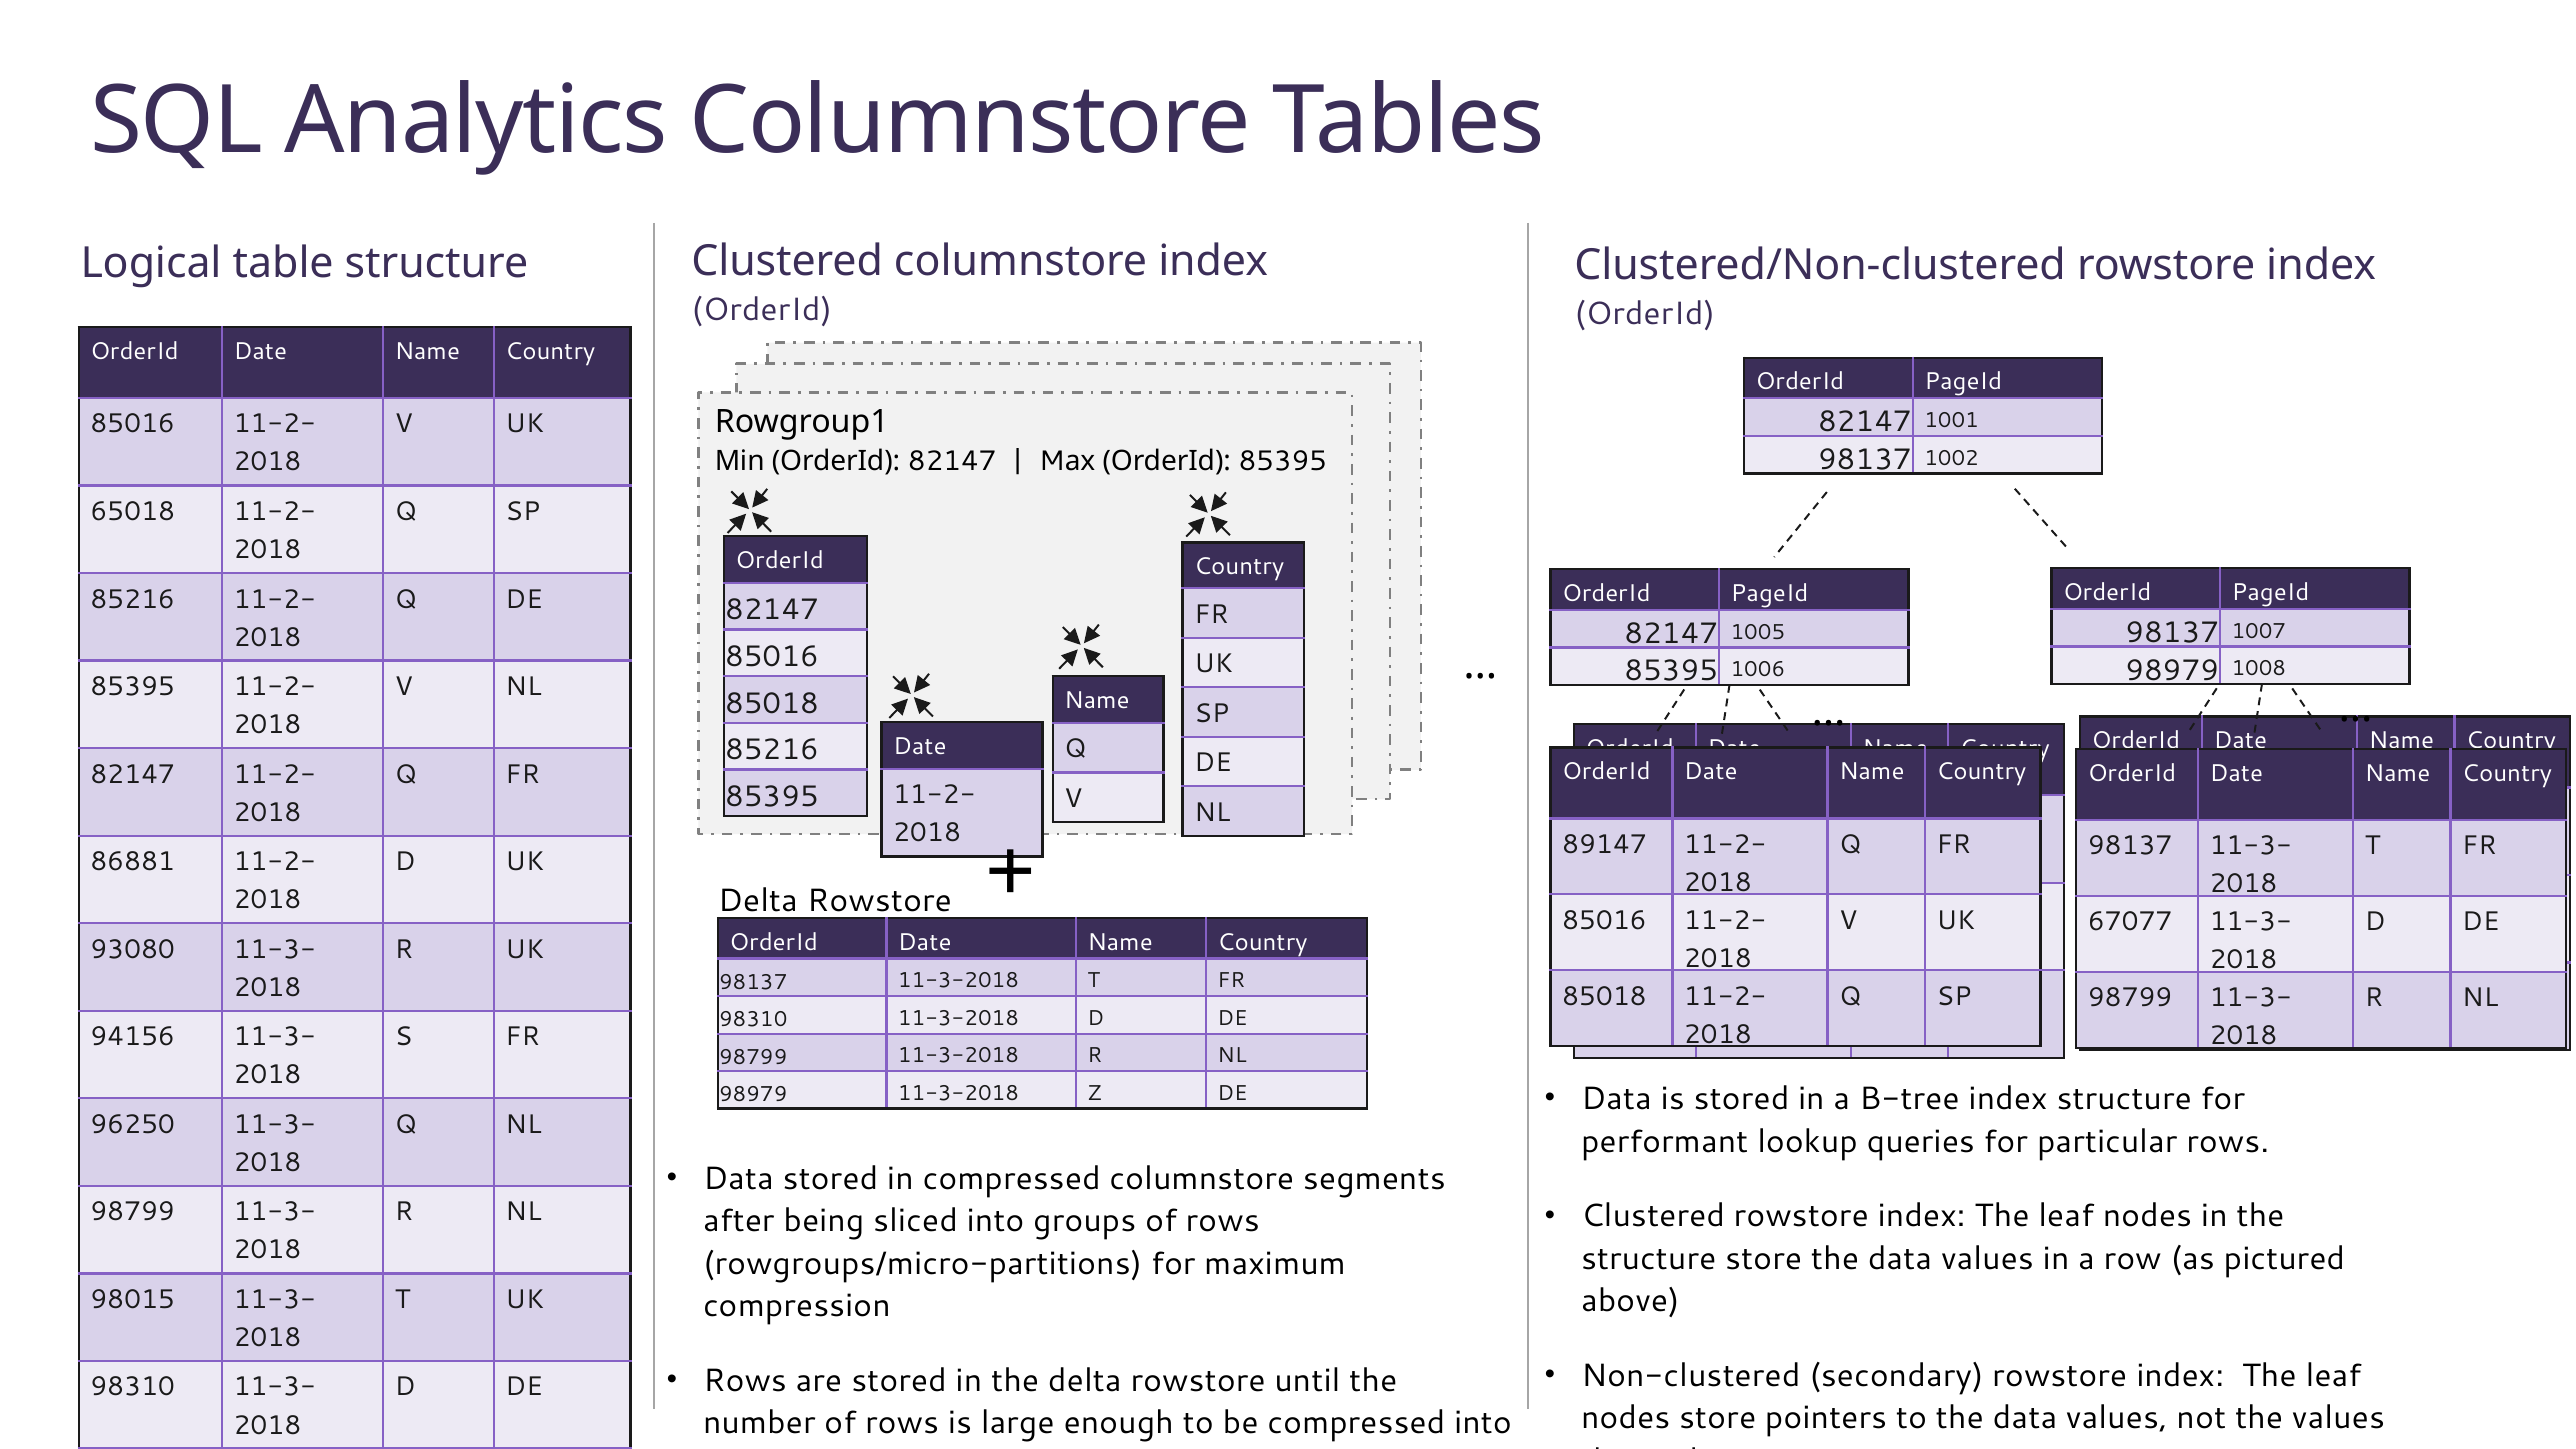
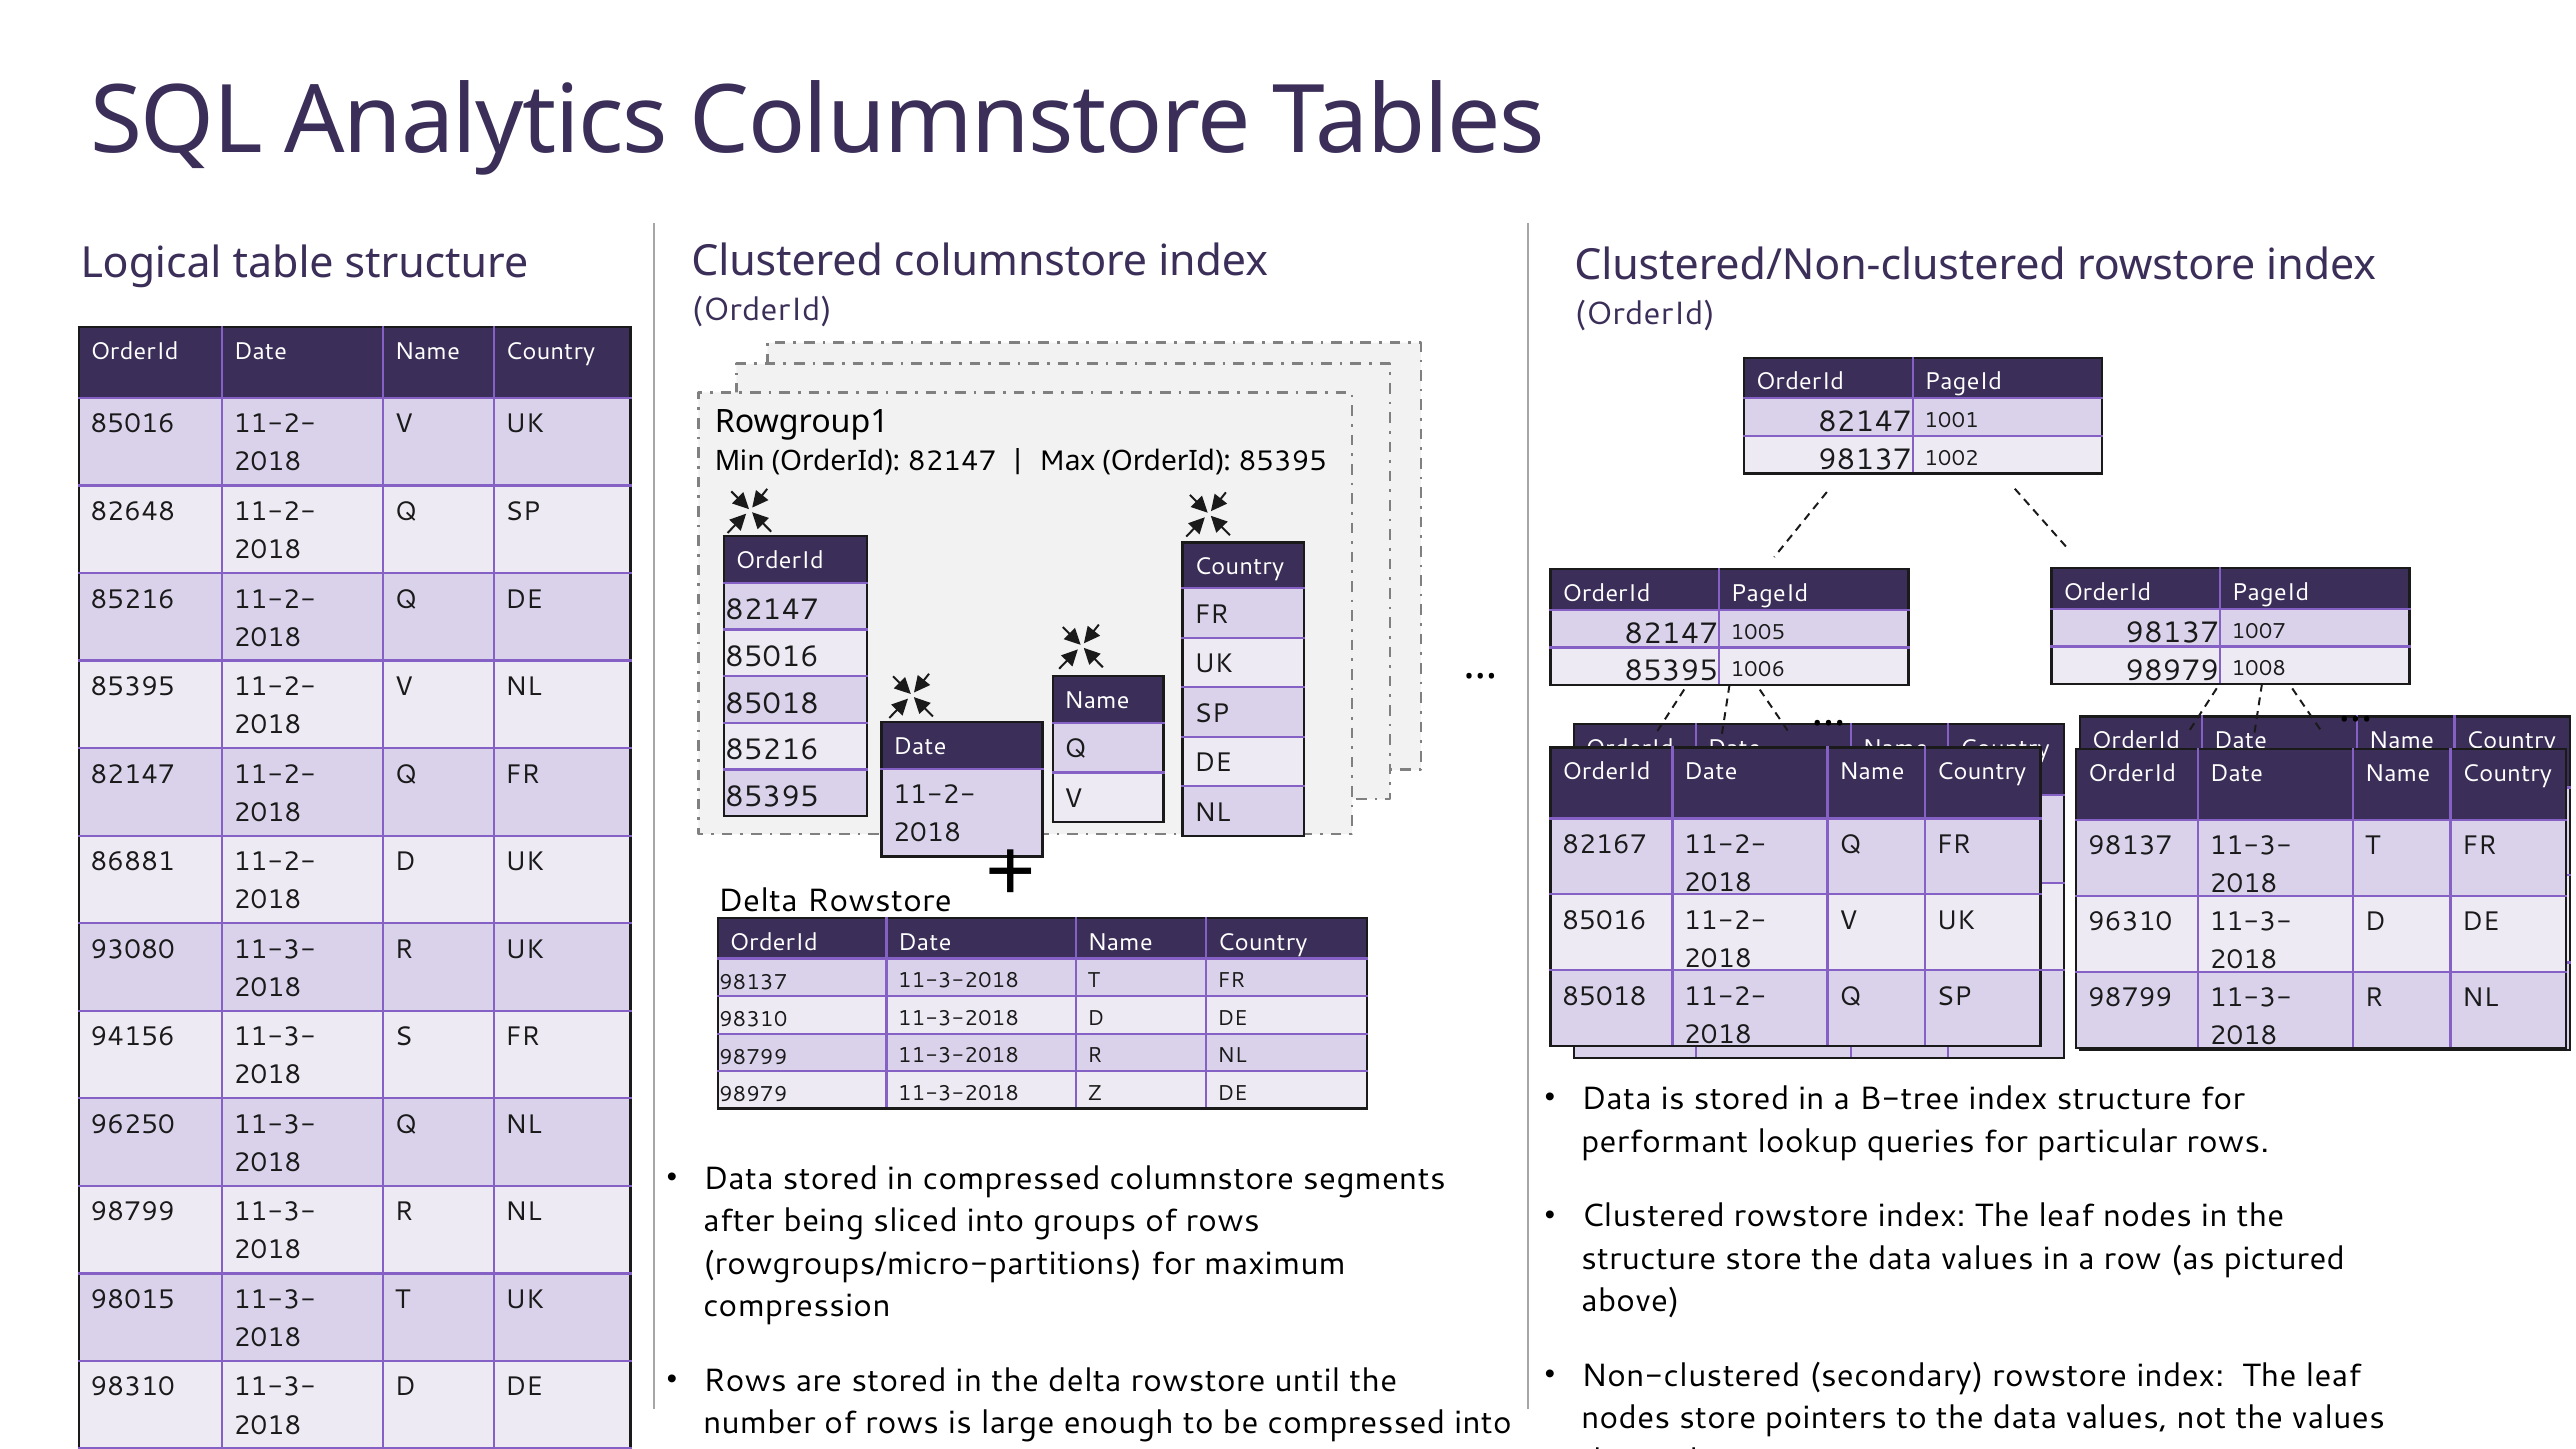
65018: 65018 -> 82648 (133, 512)
89147: 89147 -> 82167 (1604, 844)
67077: 67077 -> 96310 (2130, 922)
